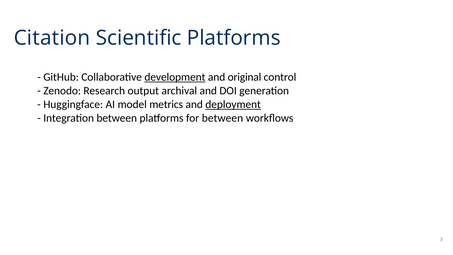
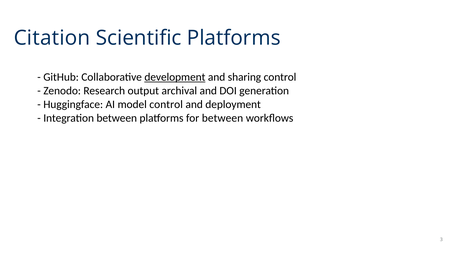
original: original -> sharing (244, 77)
model metrics: metrics -> control (166, 104)
deployment underline: present -> none (233, 104)
